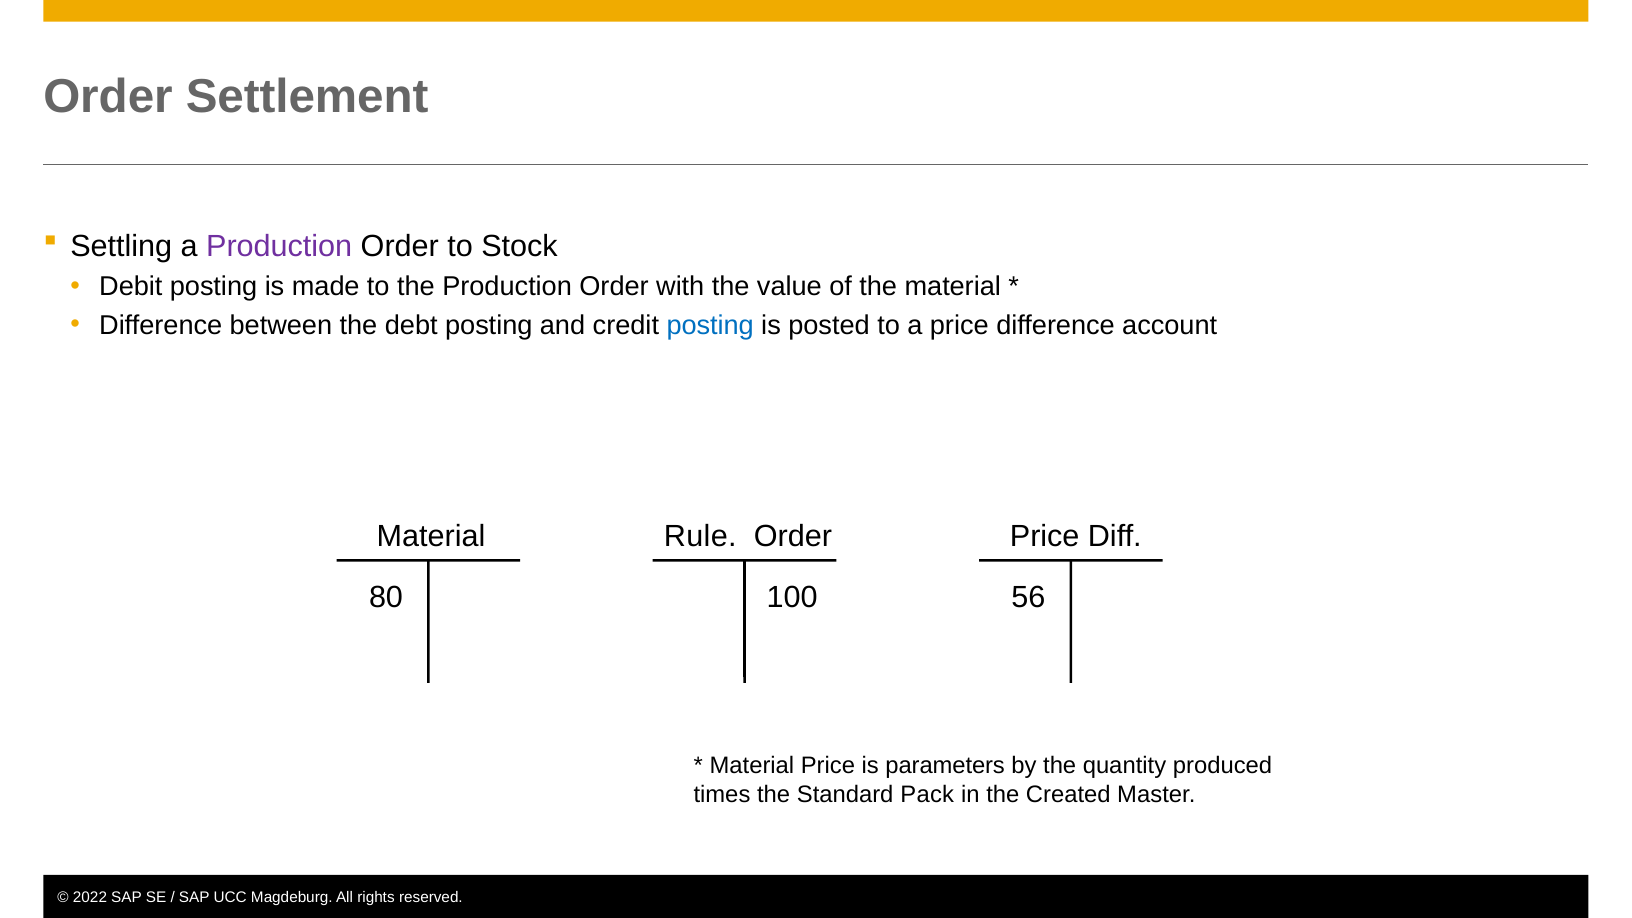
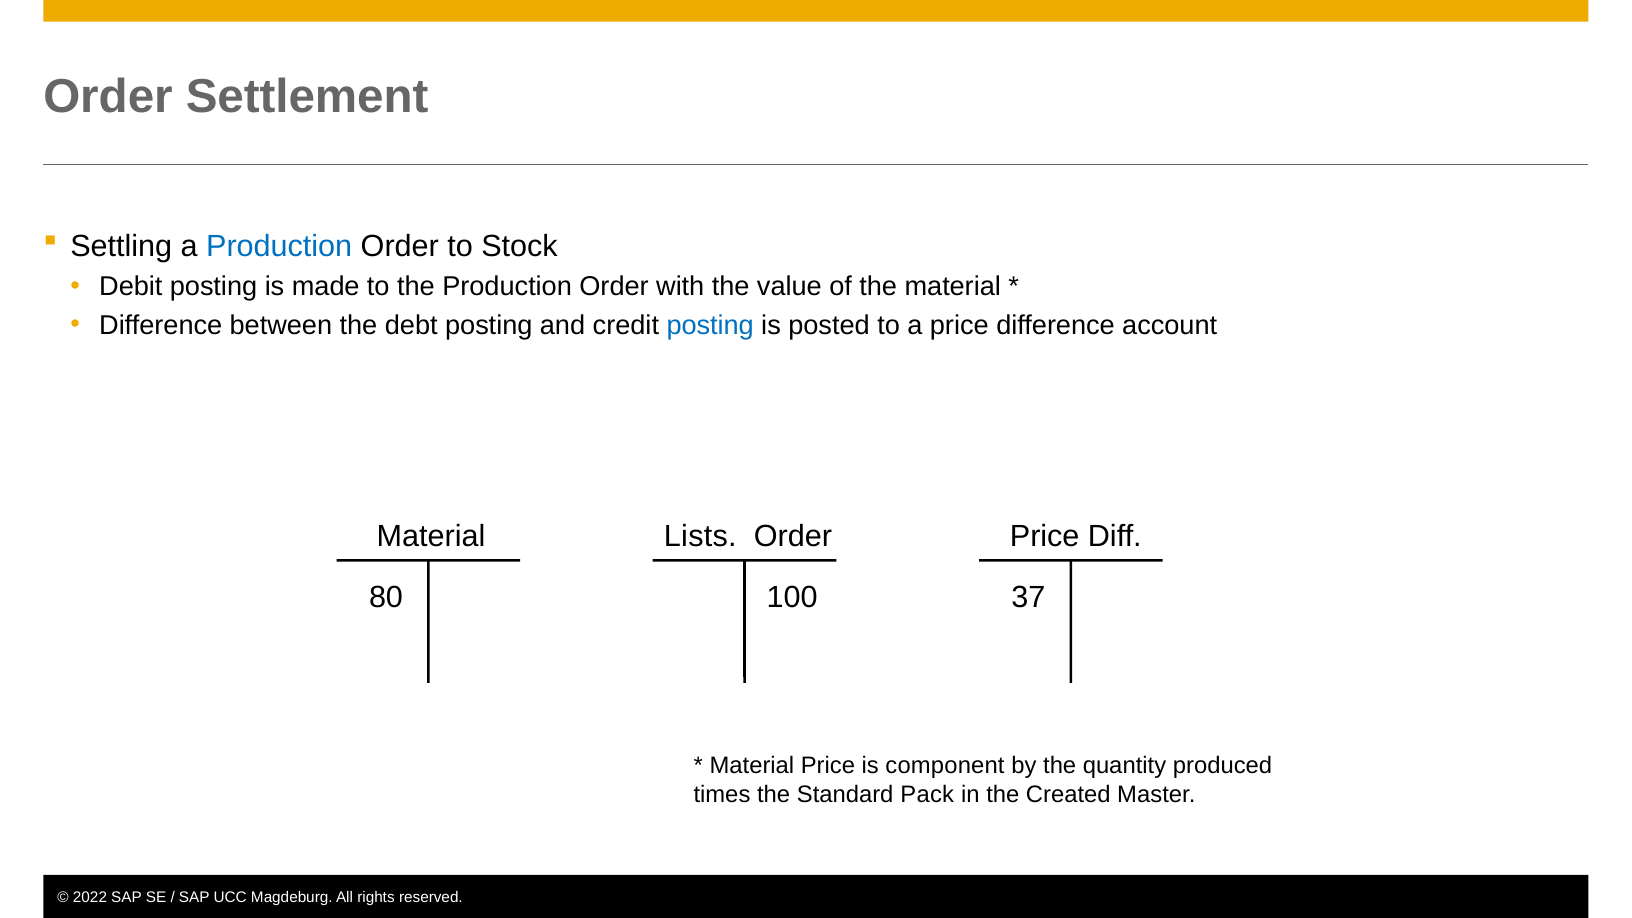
Production colour: purple -> blue (279, 247)
Rule: Rule -> Lists (700, 536)
56: 56 -> 37 (1028, 597)
parameters: parameters -> component (945, 766)
